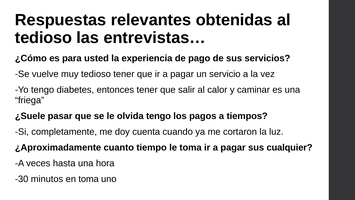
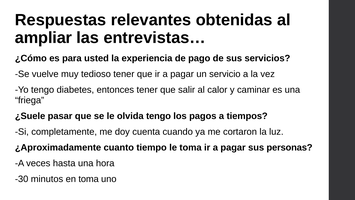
tedioso: tedioso -> ampliar (44, 38)
cualquier: cualquier -> personas (290, 147)
